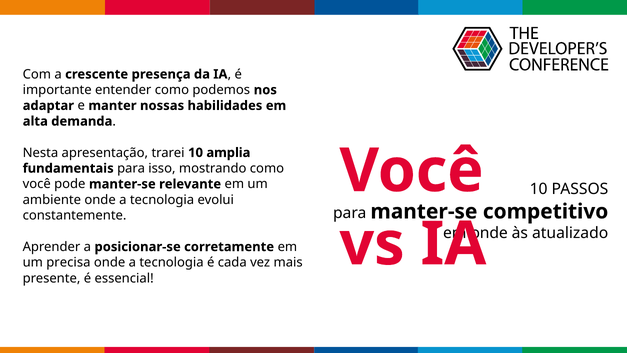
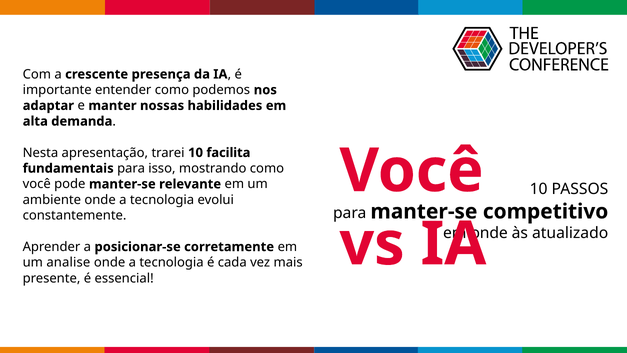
amplia: amplia -> facilita (228, 153)
precisa: precisa -> analise (68, 262)
